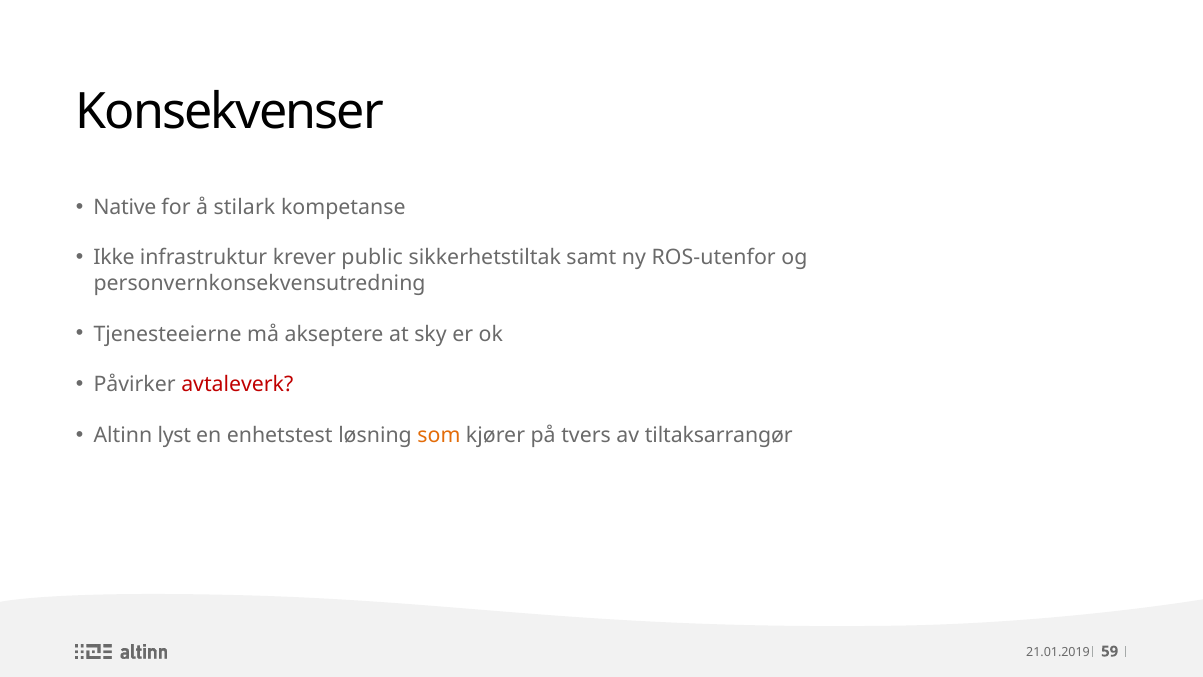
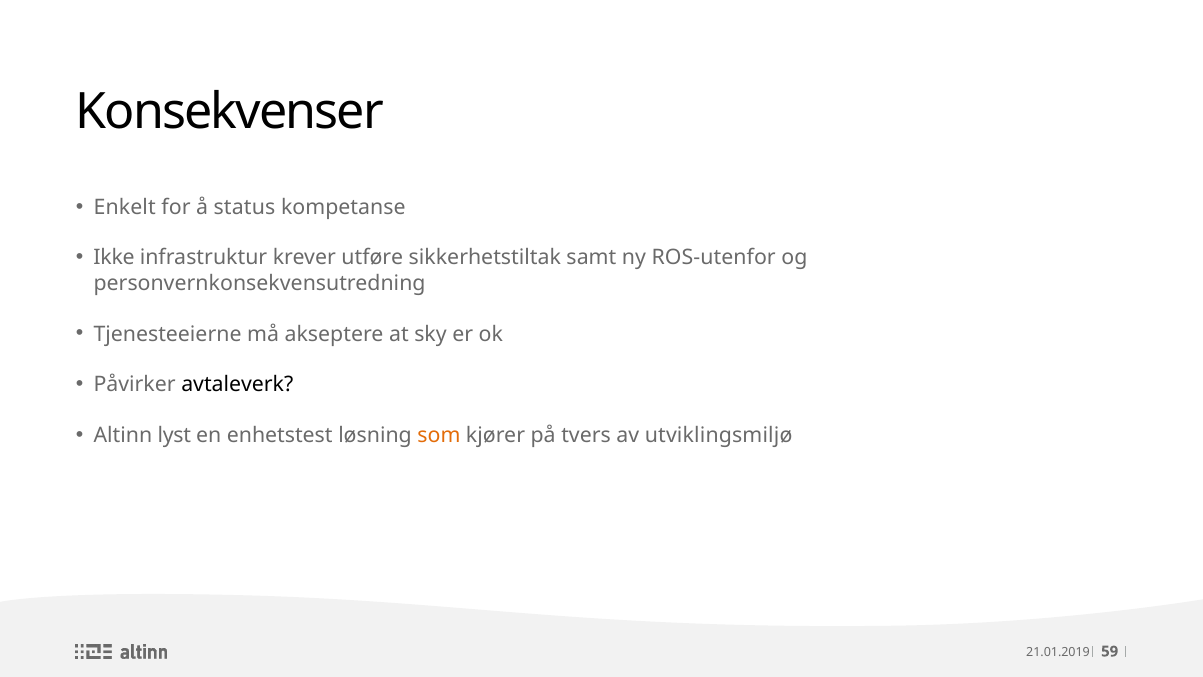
Native: Native -> Enkelt (125, 207)
stilark: stilark -> status (244, 207)
public: public -> utføre (372, 258)
avtaleverk colour: red -> black (237, 385)
tiltaksarrangør: tiltaksarrangør -> utviklingsmiljø (719, 435)
